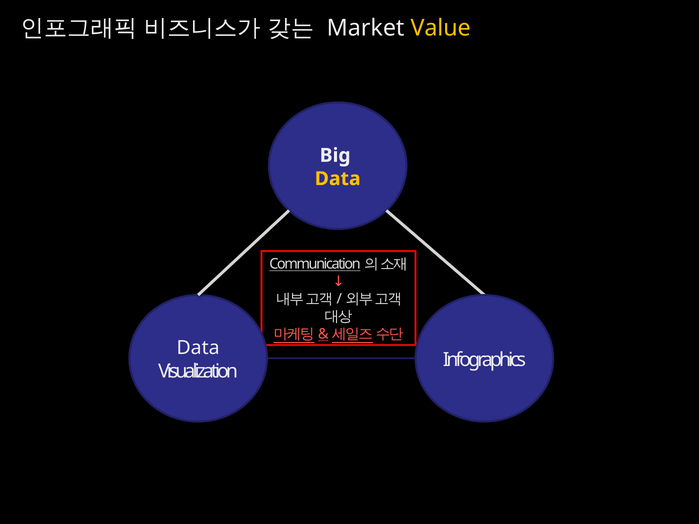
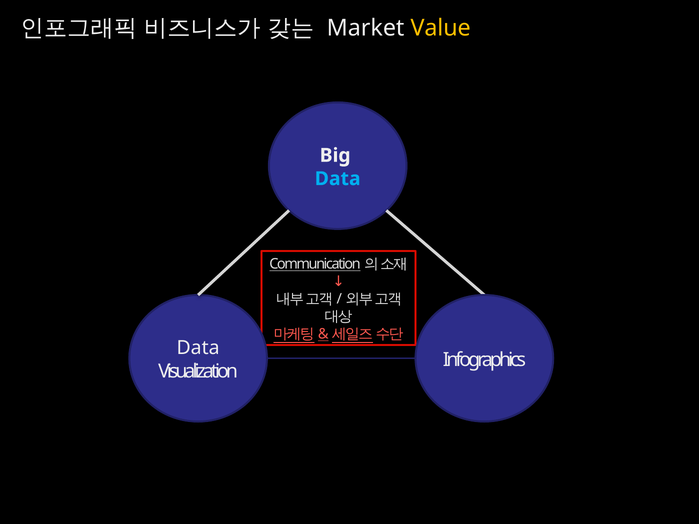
Data colour: yellow -> light blue (338, 179)
